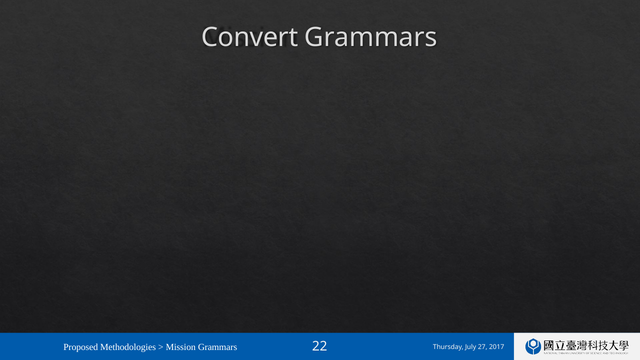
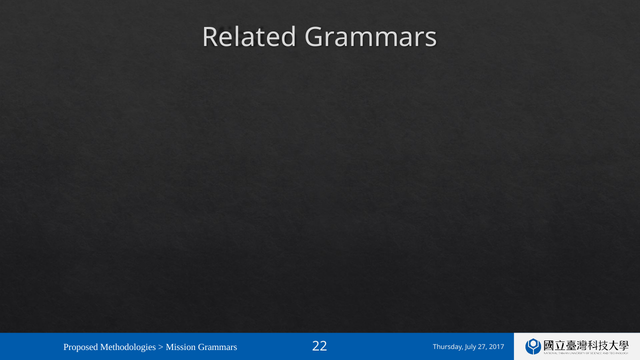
Convert: Convert -> Related (249, 37)
